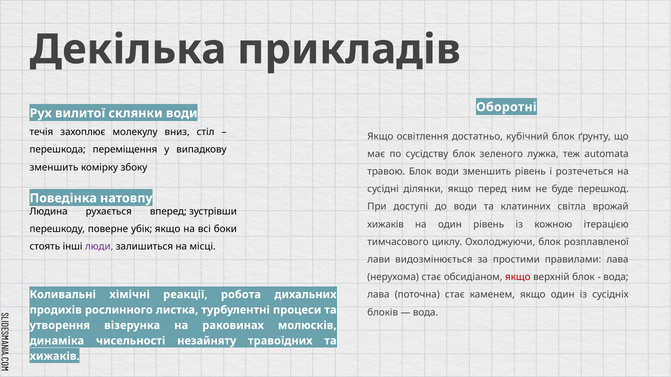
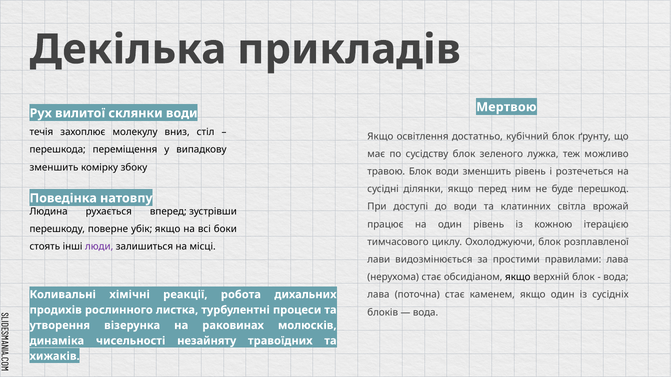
Оборотні: Оборотні -> Мертвою (506, 107)
automata: automata -> можливо (607, 154)
хижаків: хижаків -> працює (385, 225)
якщо colour: red -> black (518, 277)
